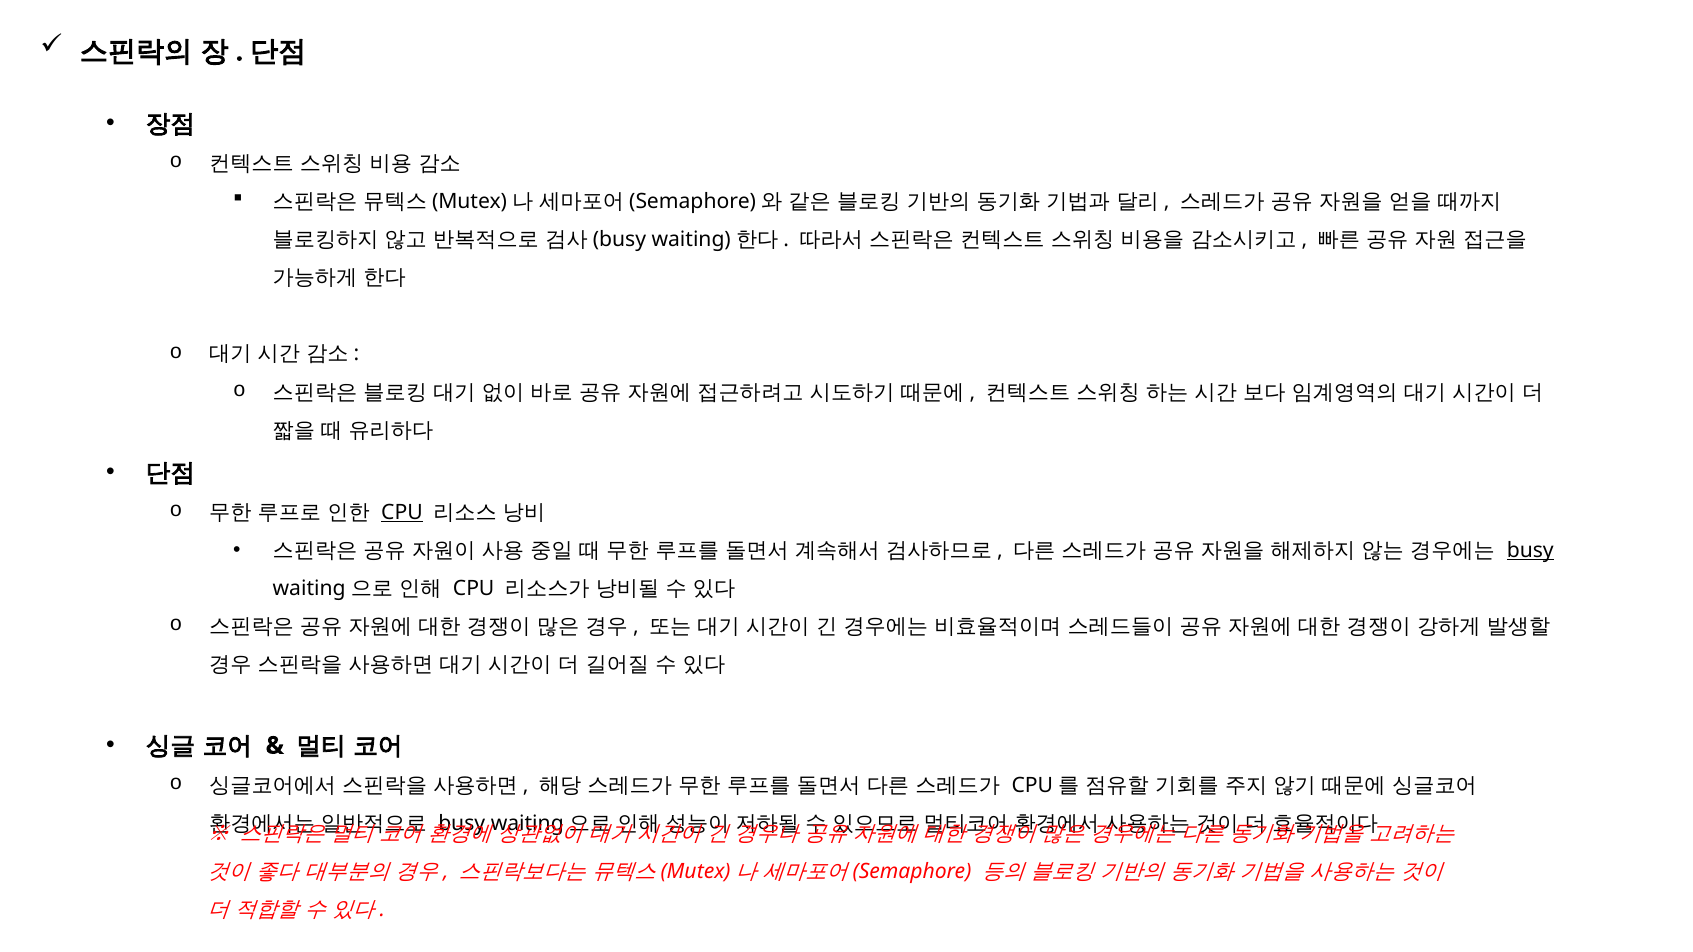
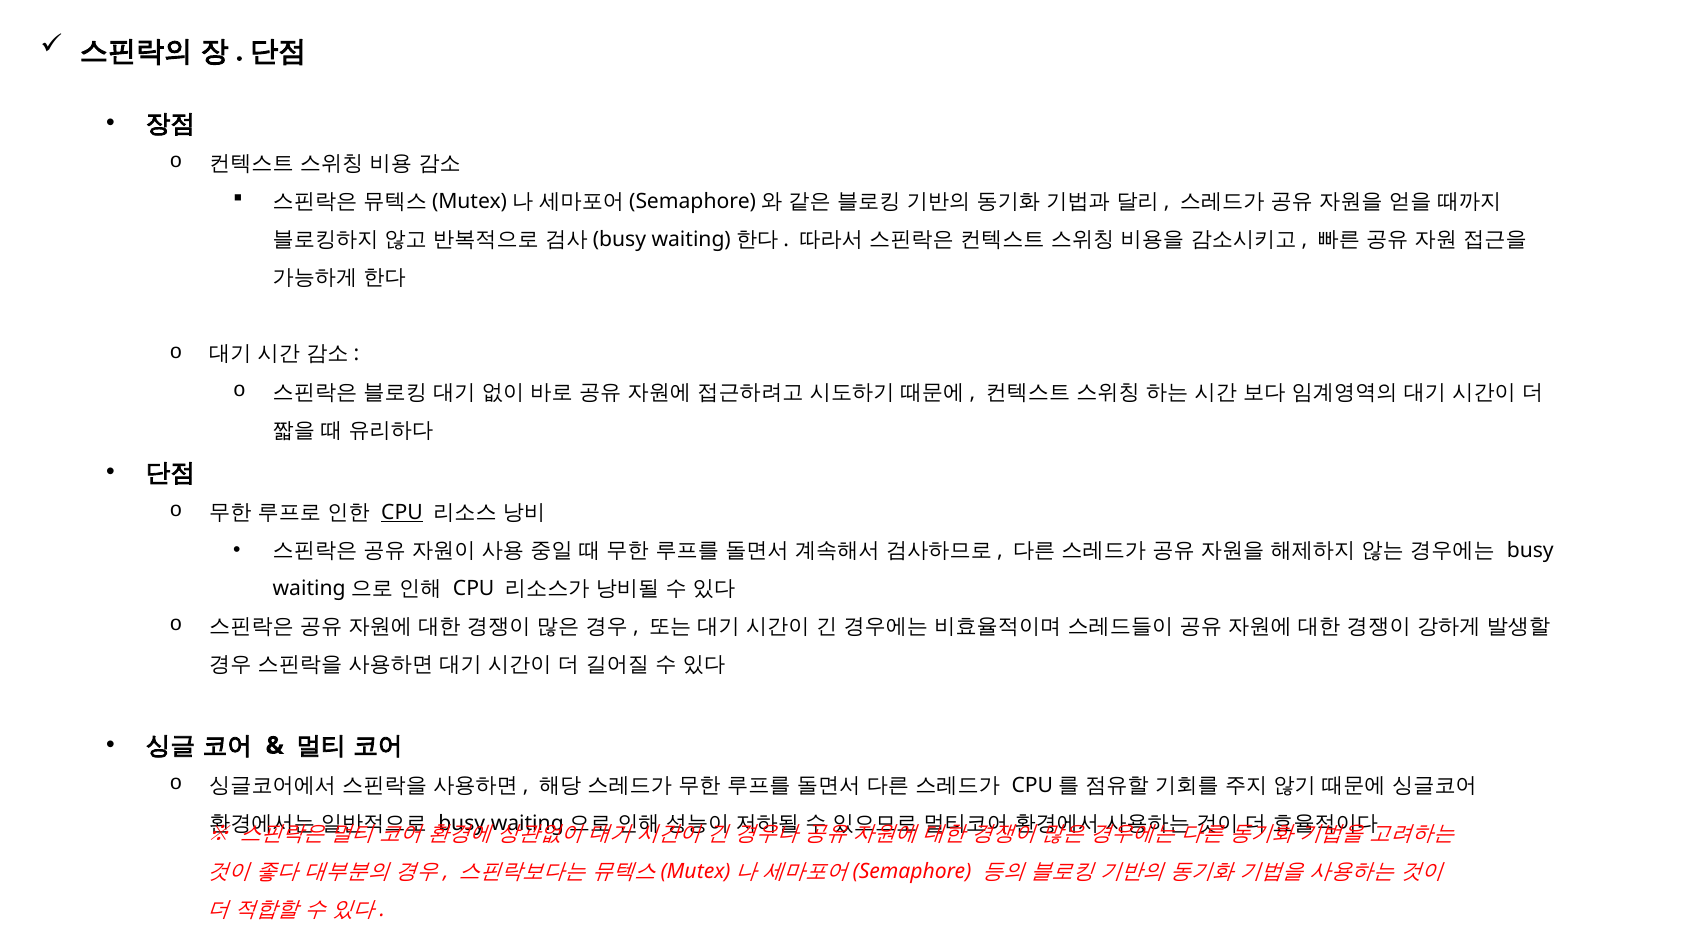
busy underline: present -> none (1530, 551)
